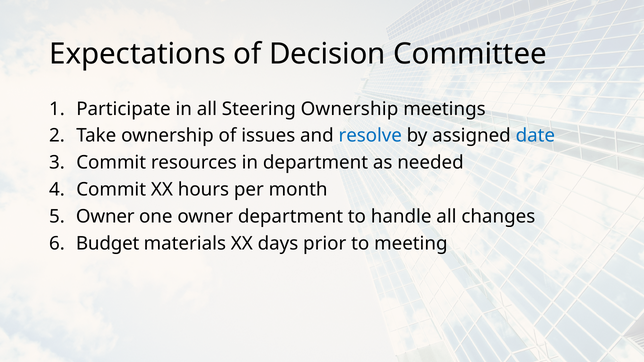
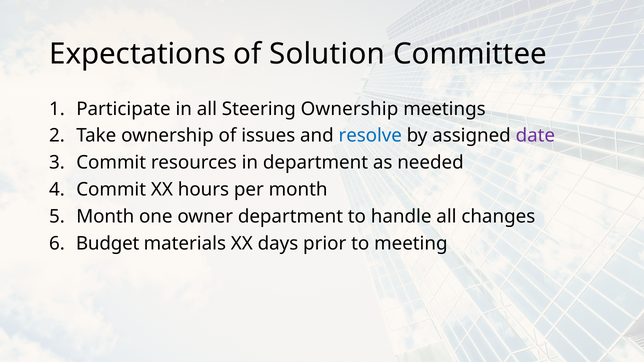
Decision: Decision -> Solution (327, 54)
date colour: blue -> purple (535, 136)
Owner: Owner -> Month (105, 217)
